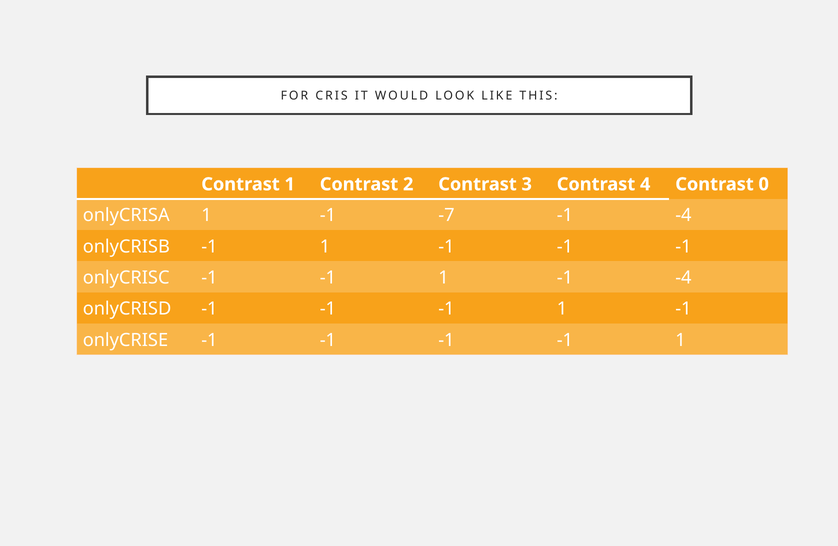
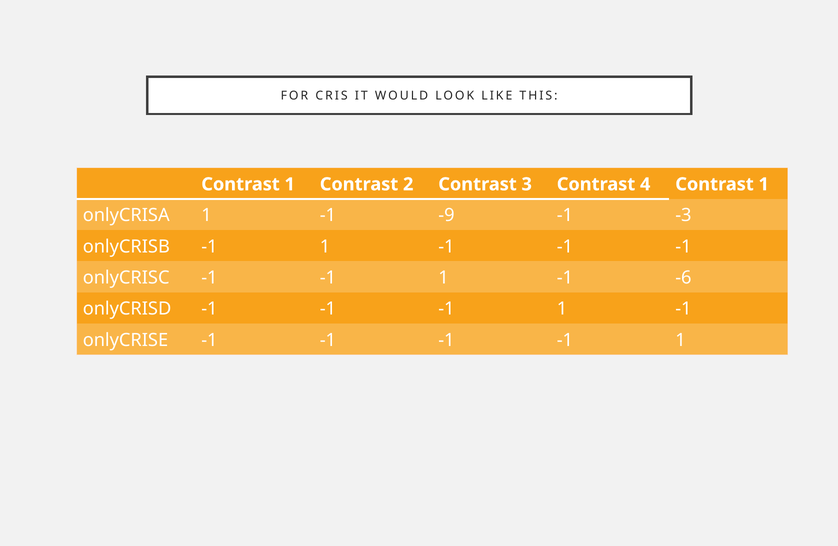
4 Contrast 0: 0 -> 1 (764, 184)
-7: -7 -> -9 (446, 215)
-4: -4 -> -3 (683, 215)
1 -1 -4: -4 -> -6 (683, 278)
